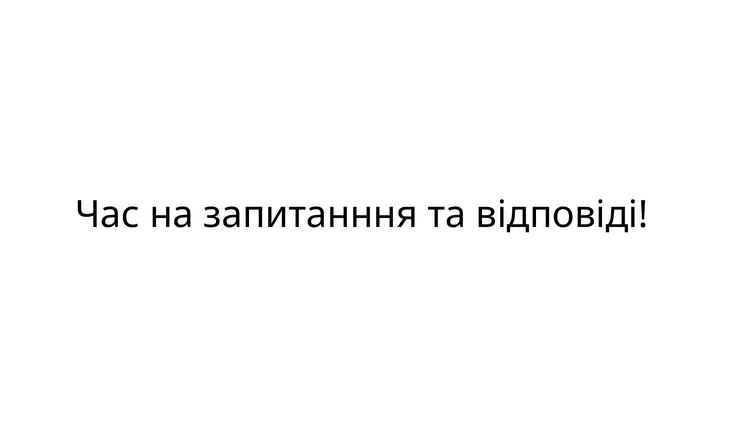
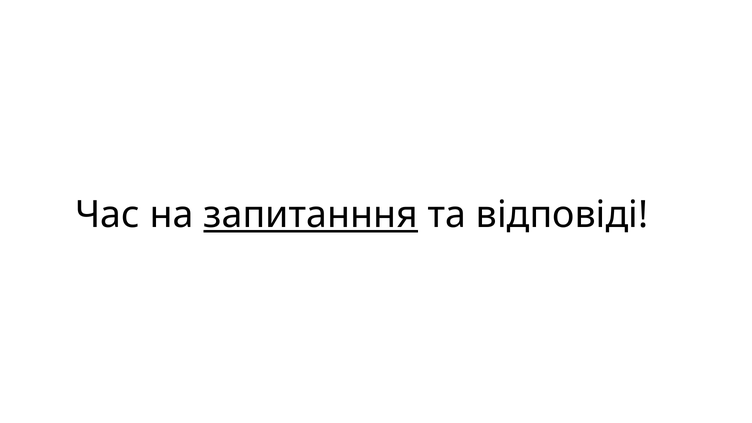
запитанння underline: none -> present (311, 215)
